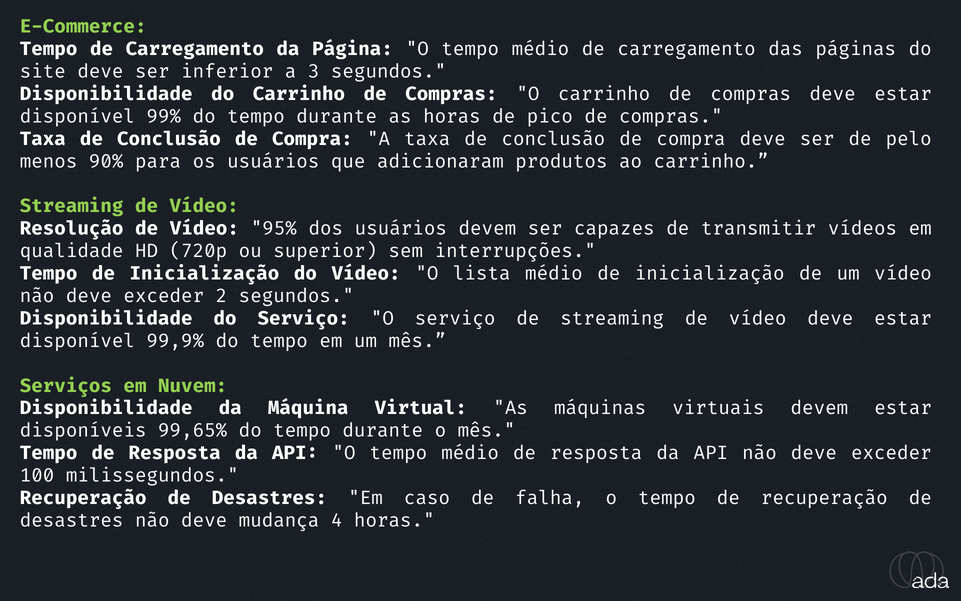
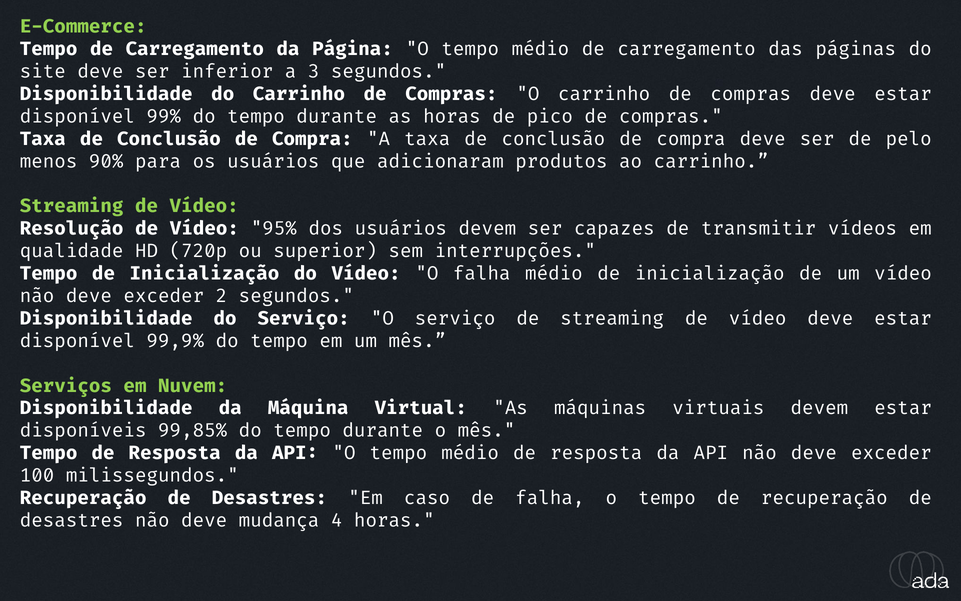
O lista: lista -> falha (482, 273)
99,65%: 99,65% -> 99,85% (193, 430)
